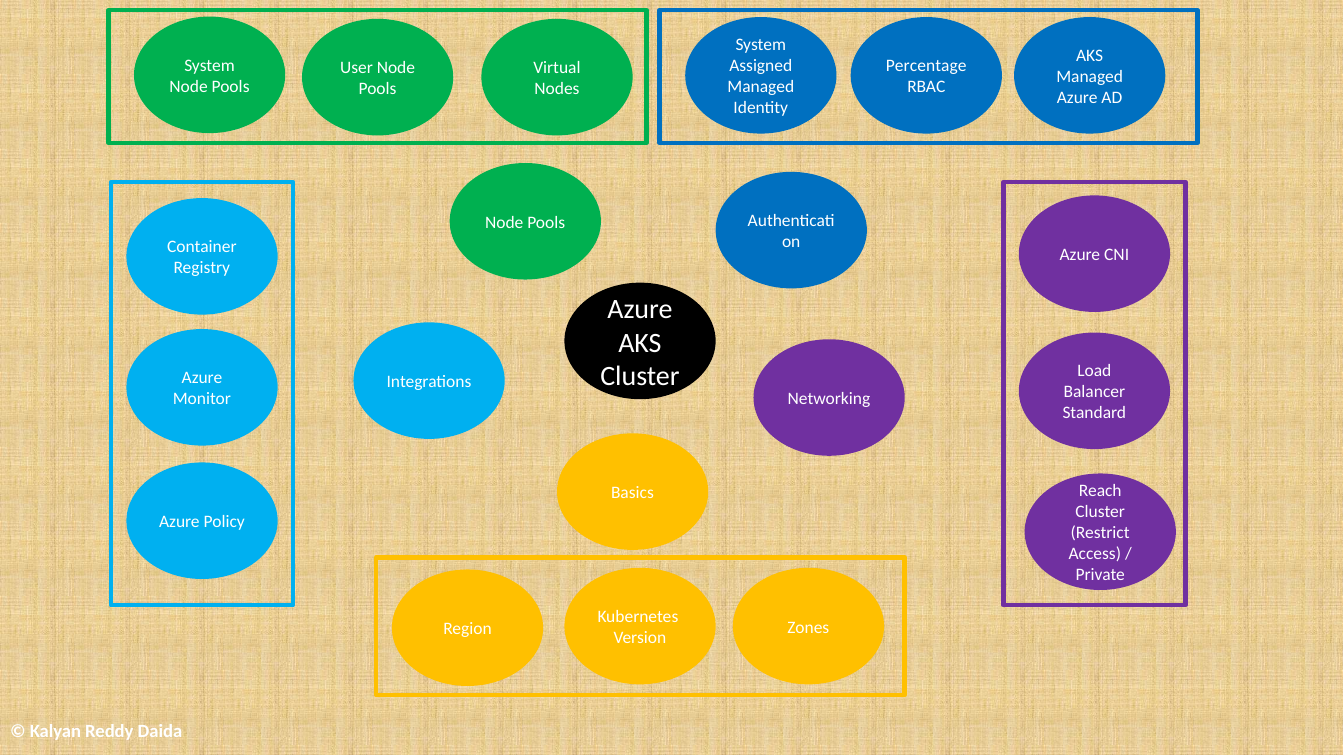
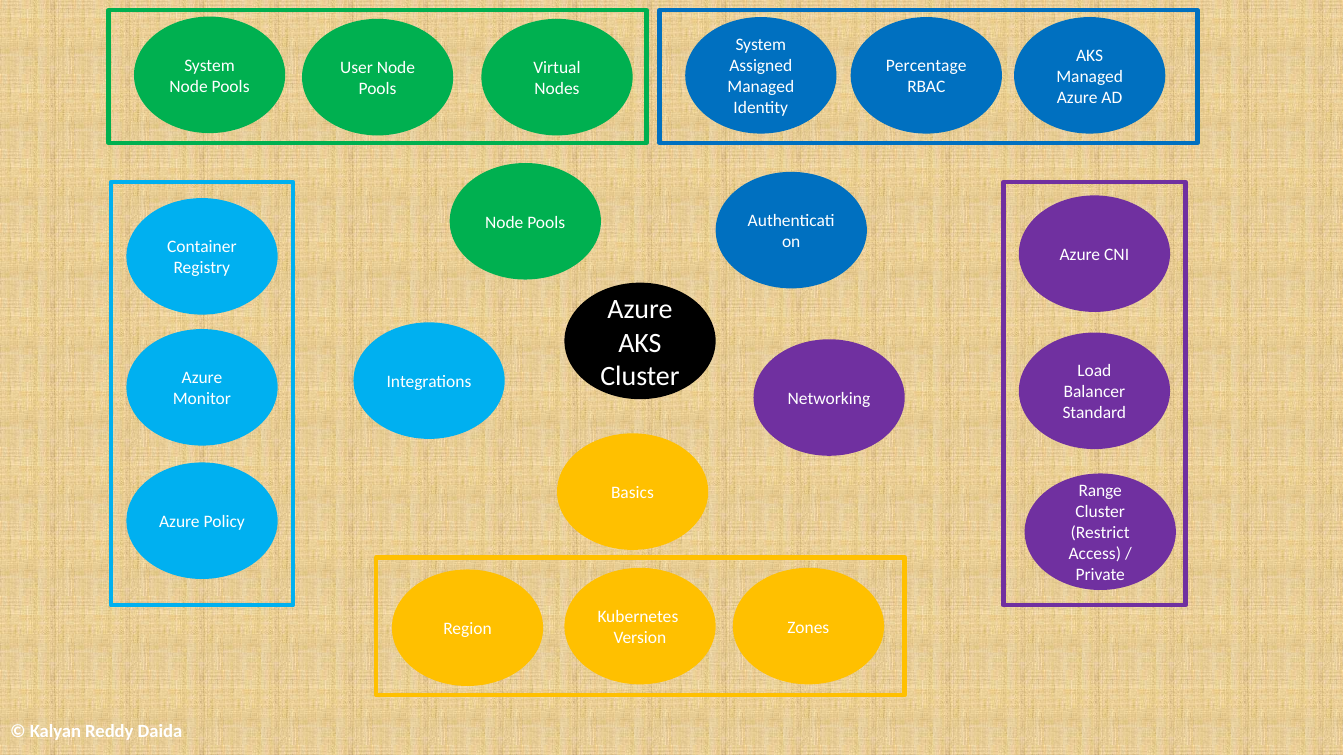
Reach: Reach -> Range (1100, 491)
